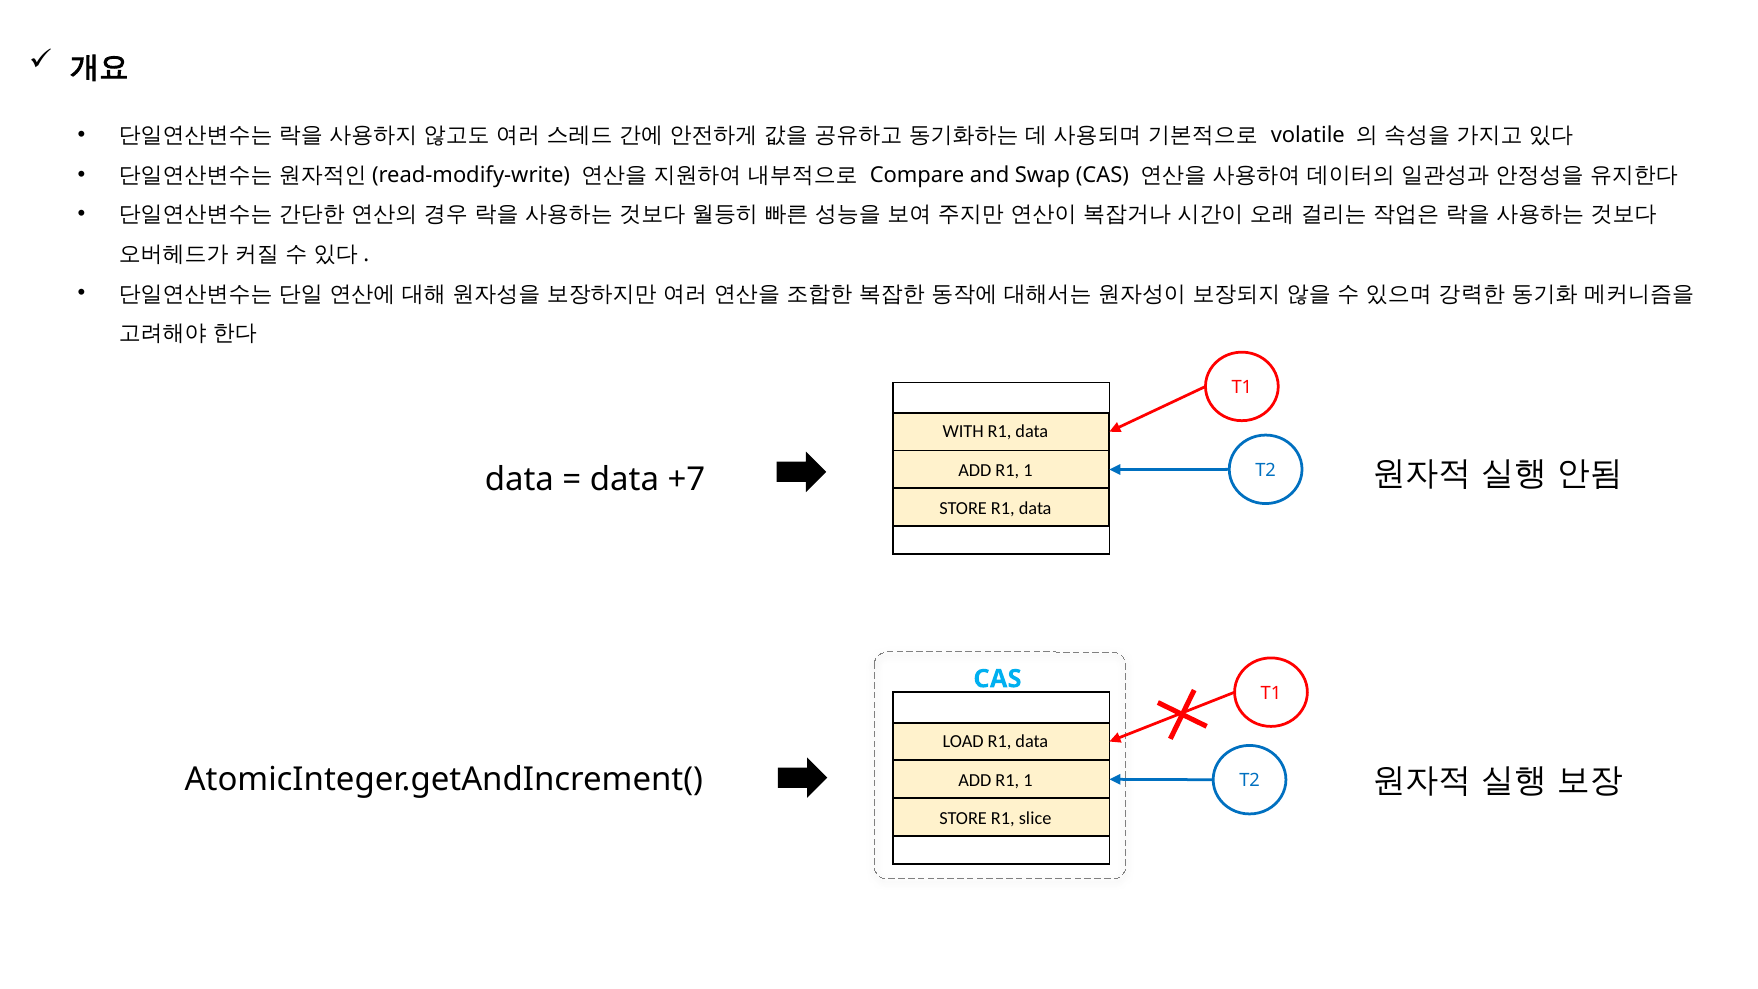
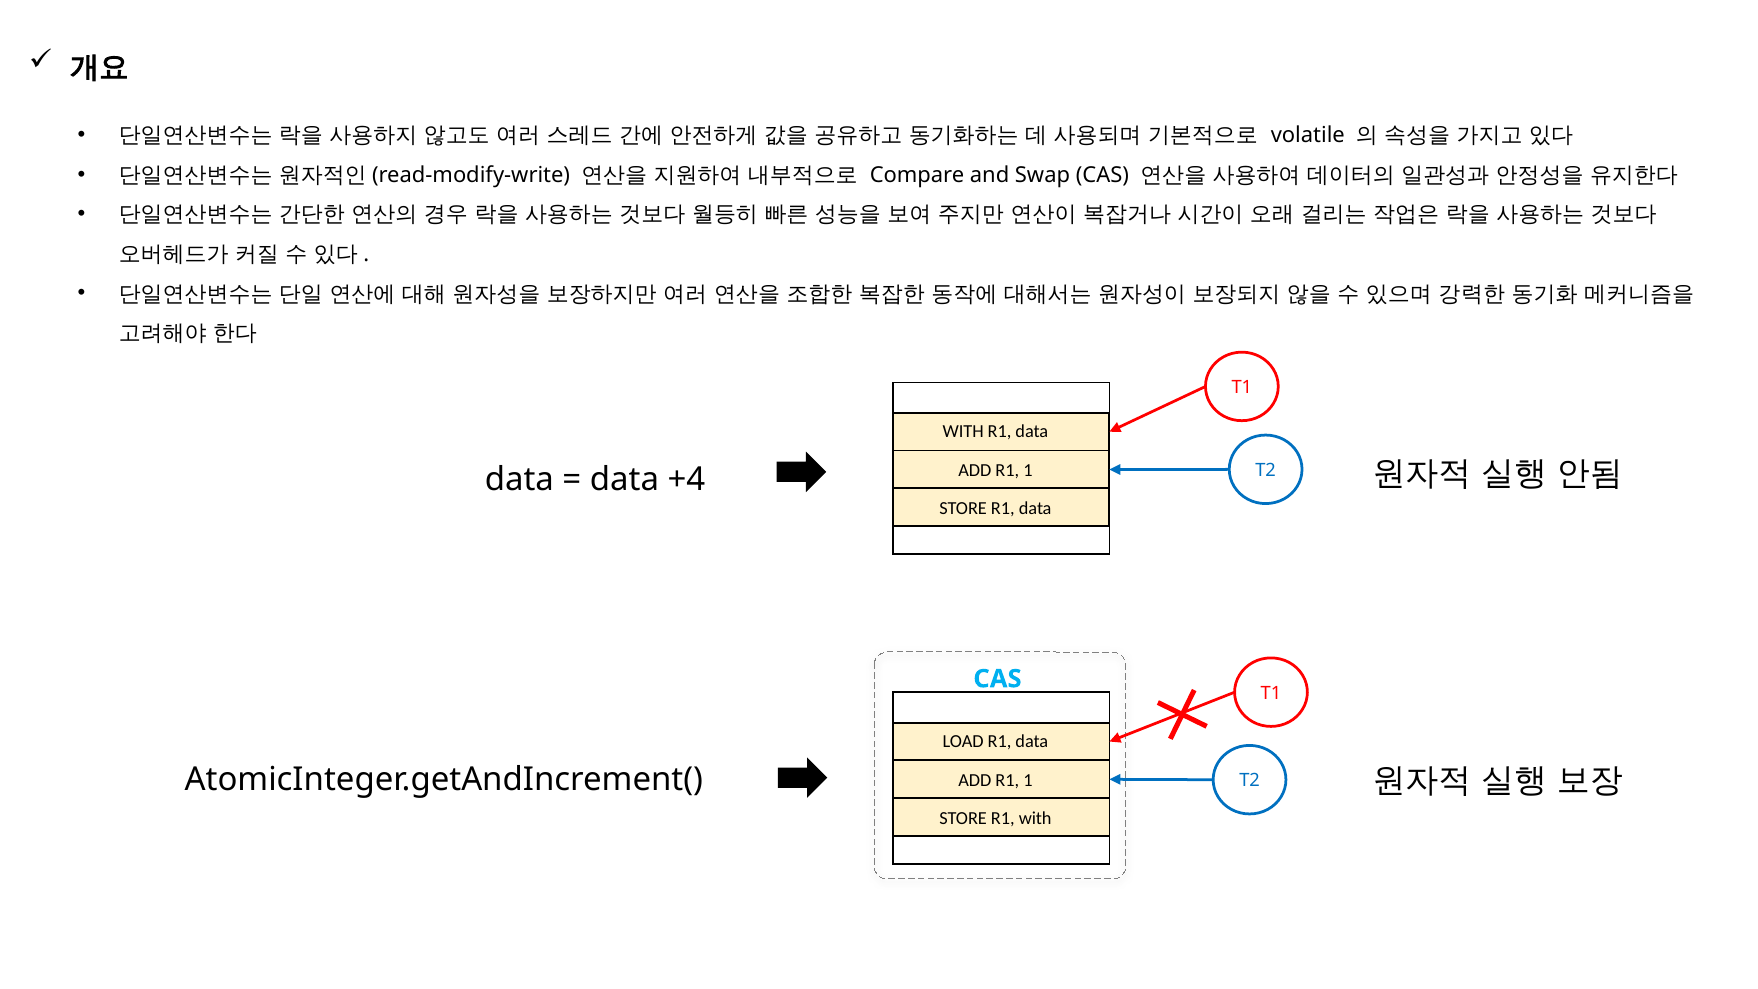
+7: +7 -> +4 (686, 479)
R1 slice: slice -> with (1035, 818)
